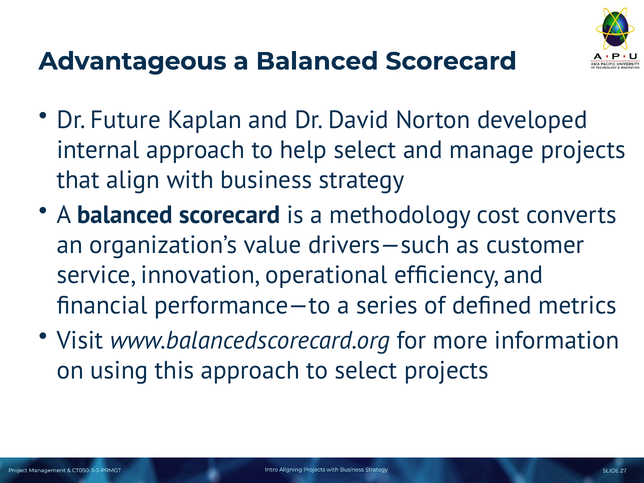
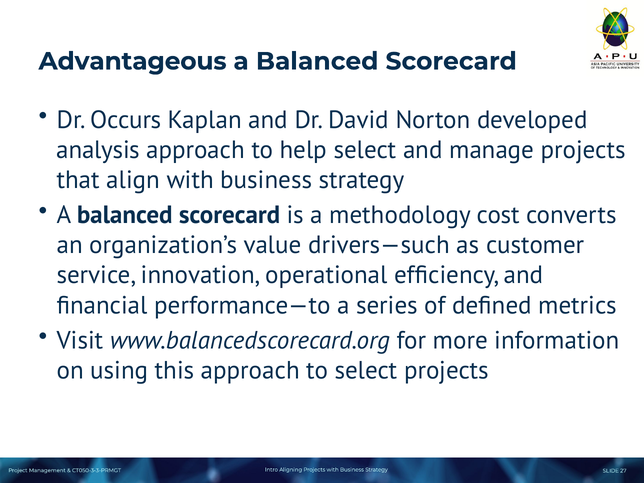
Future: Future -> Occurs (126, 120)
internal: internal -> analysis (98, 150)
